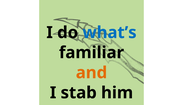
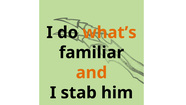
what’s colour: blue -> orange (110, 32)
